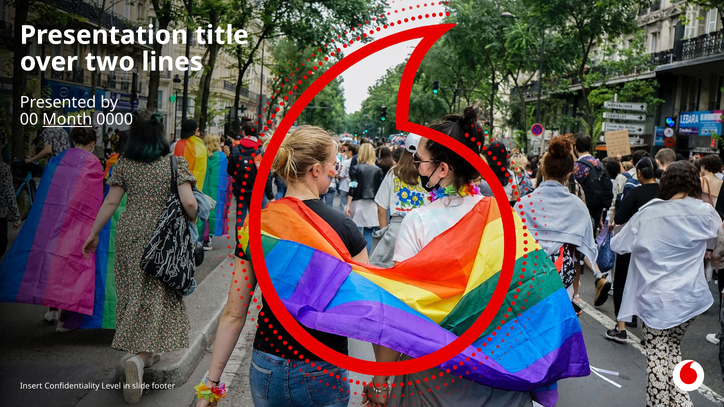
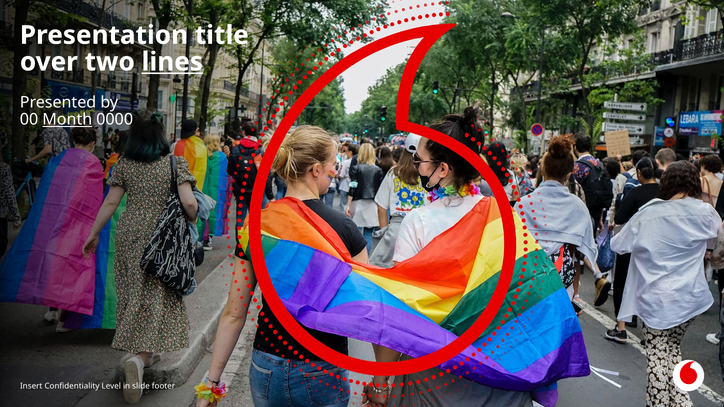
lines underline: none -> present (172, 62)
